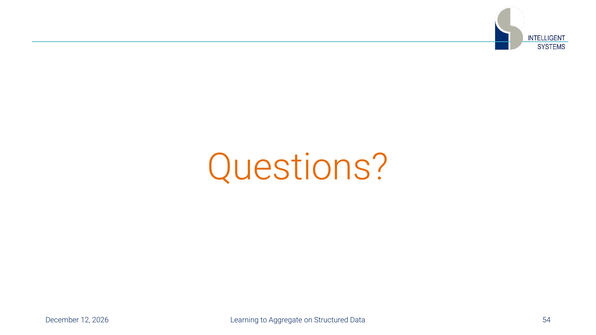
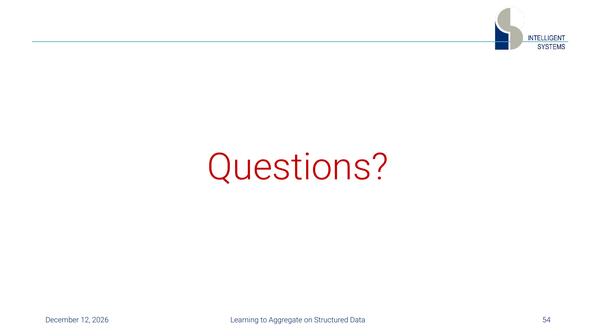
Questions colour: orange -> red (298, 167)
